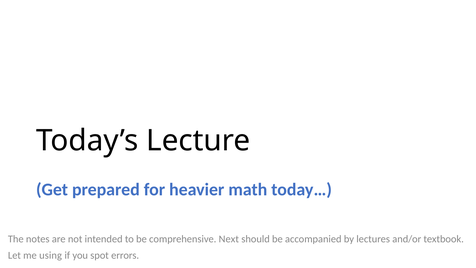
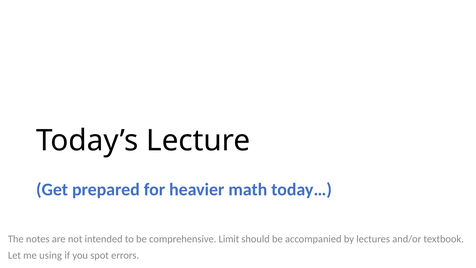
Next: Next -> Limit (229, 239)
